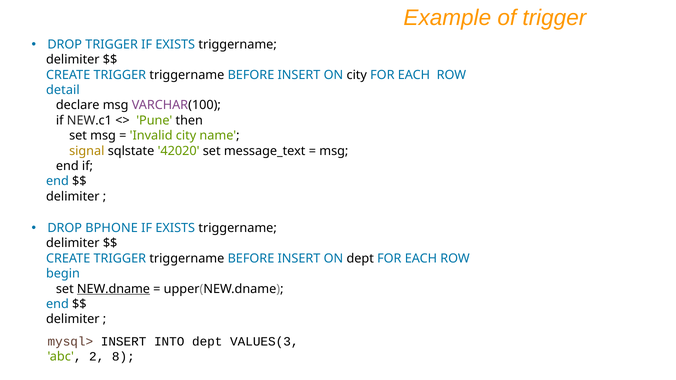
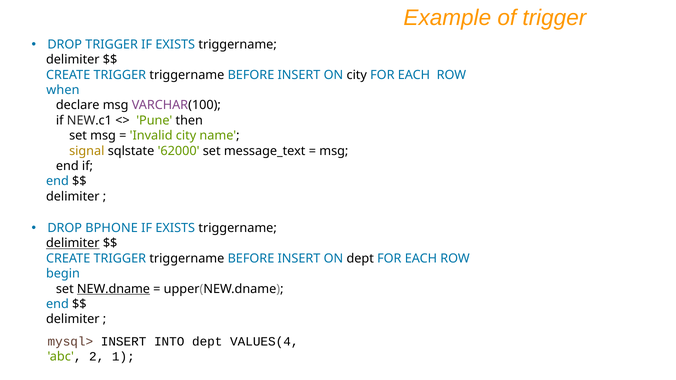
detail: detail -> when (63, 90)
42020: 42020 -> 62000 (179, 151)
delimiter underline: none -> present (73, 243)
VALUES(3: VALUES(3 -> VALUES(4 (264, 342)
8: 8 -> 1 (123, 357)
